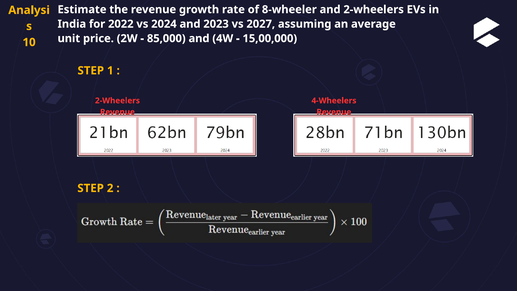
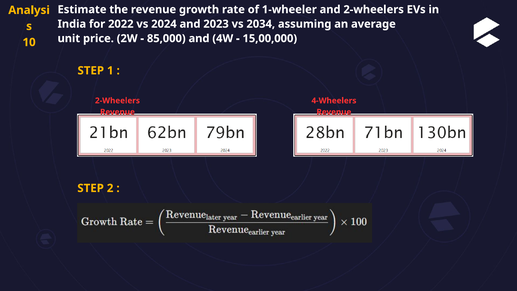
8-wheeler: 8-wheeler -> 1-wheeler (289, 10)
2027: 2027 -> 2034 (261, 24)
